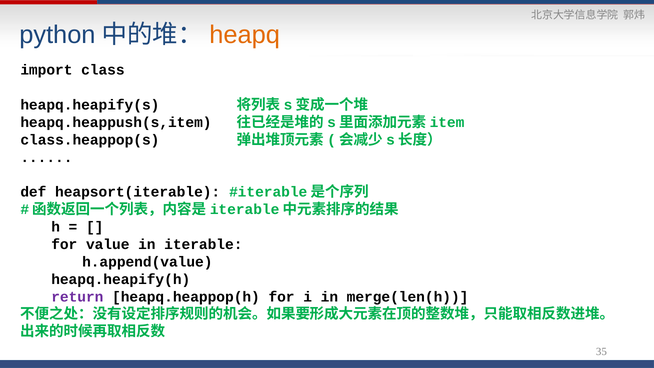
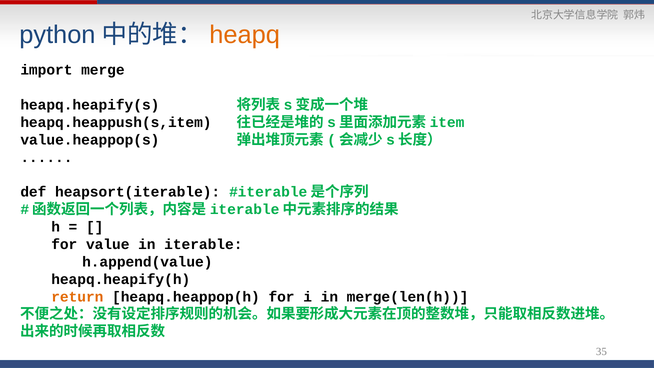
class: class -> merge (103, 70)
class.heappop(s: class.heappop(s -> value.heappop(s (90, 140)
return colour: purple -> orange (77, 297)
